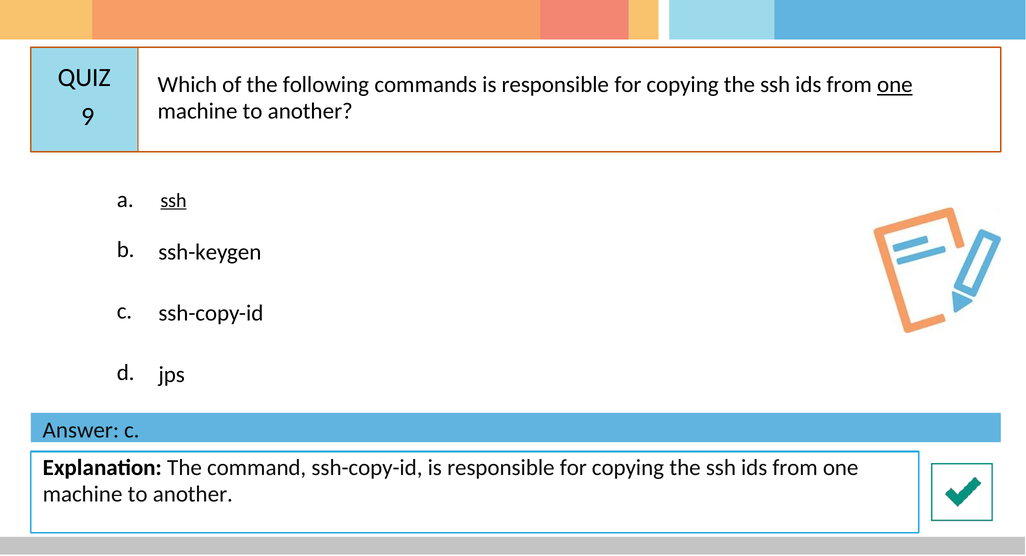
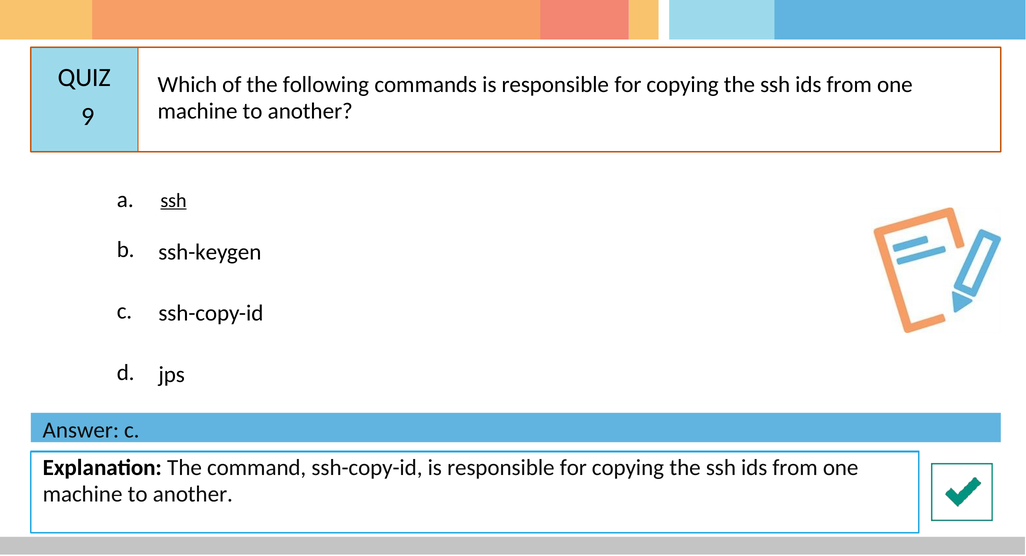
one underline: present -> none (895, 85)
